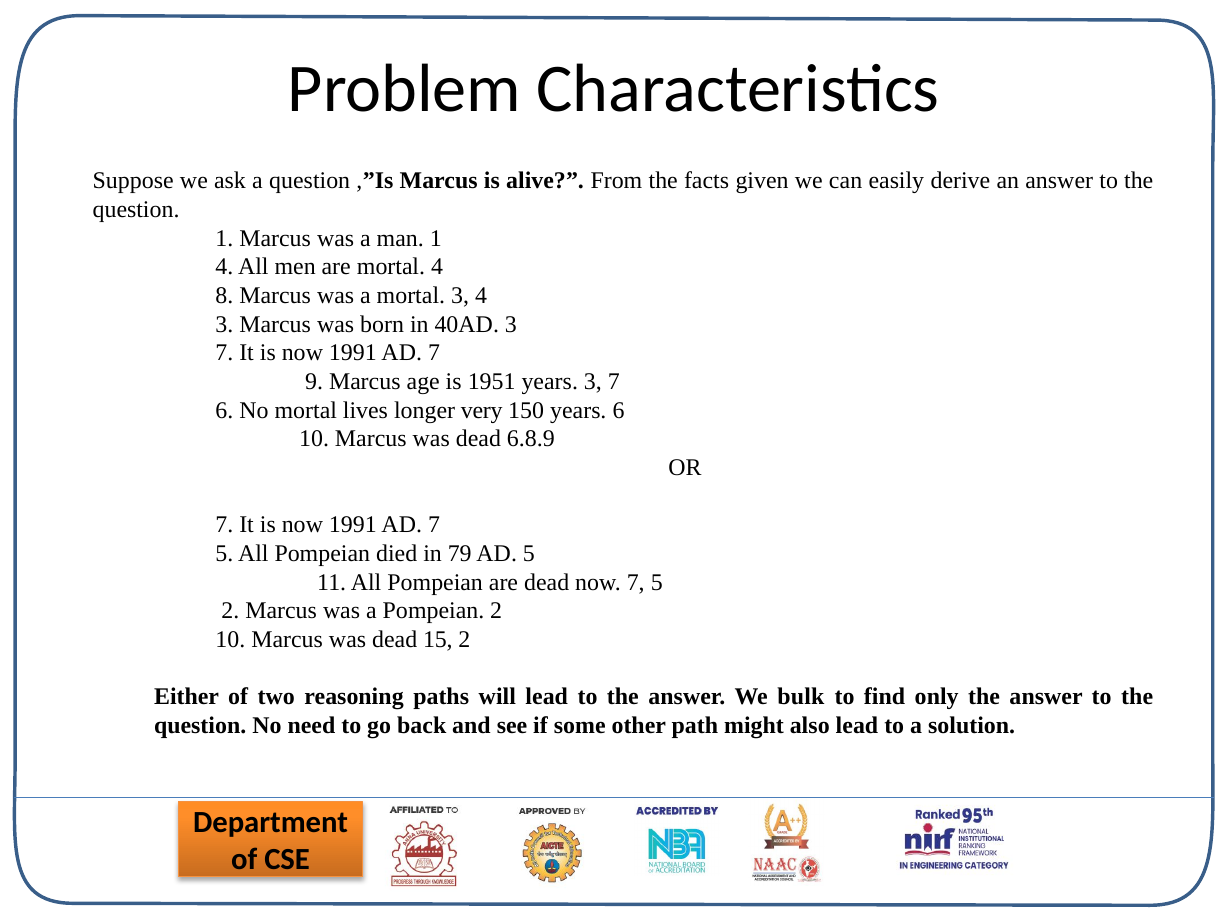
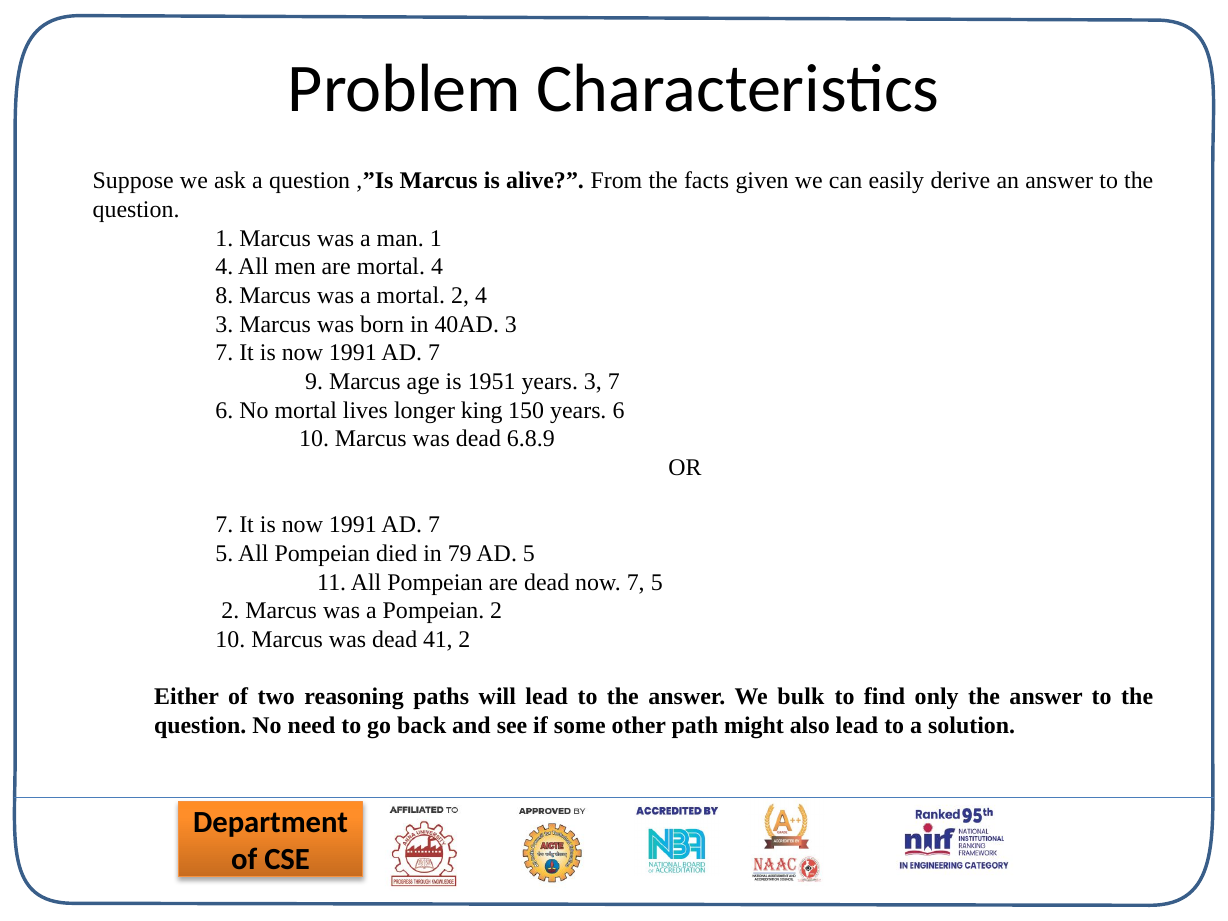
mortal 3: 3 -> 2 (460, 296)
very: very -> king (482, 410)
15: 15 -> 41 (438, 640)
